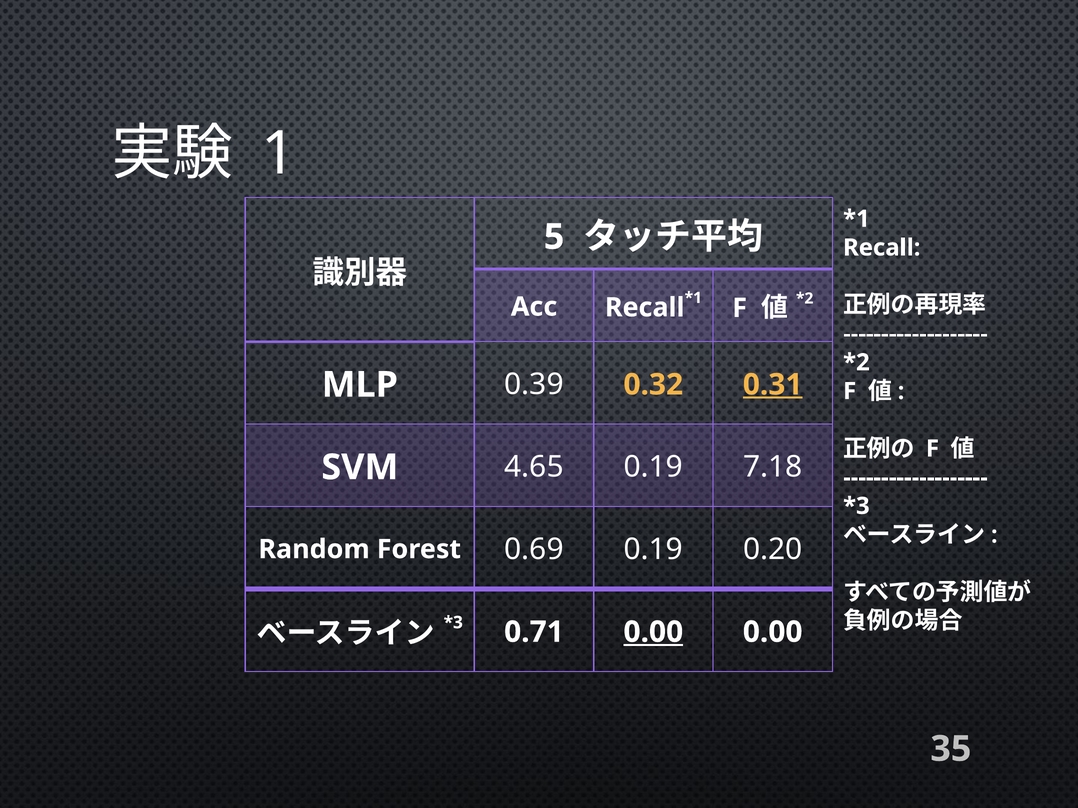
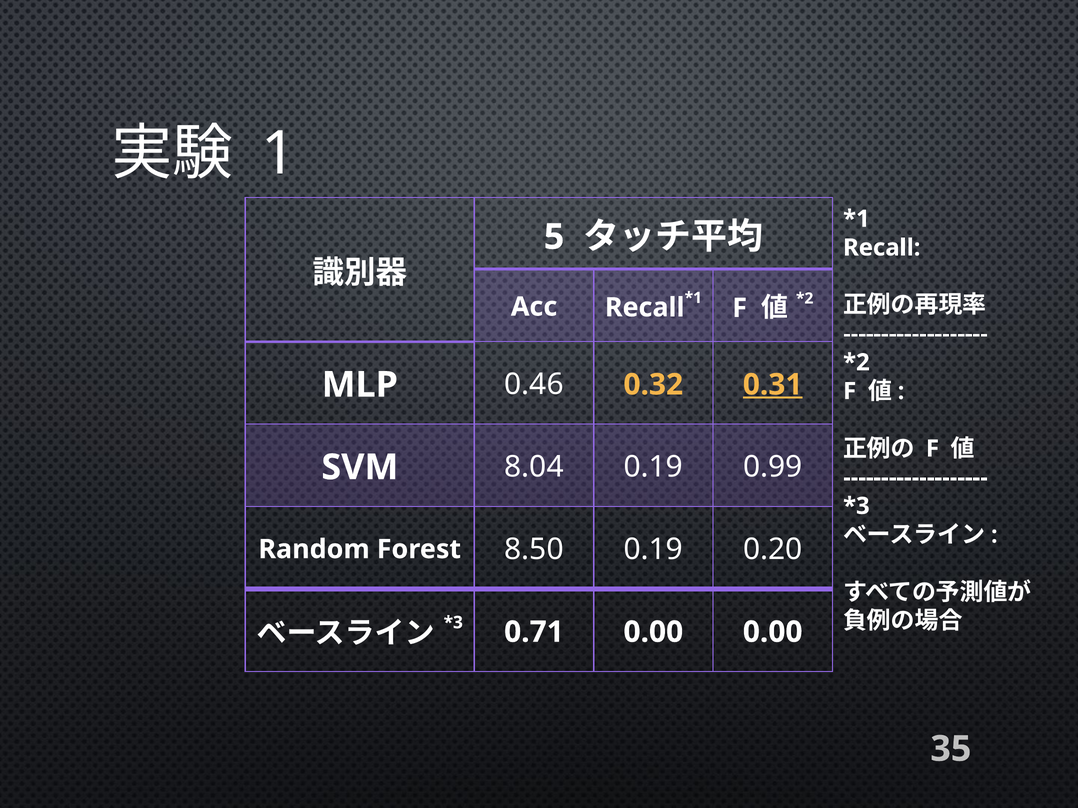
0.39: 0.39 -> 0.46 (534, 385)
4.65: 4.65 -> 8.04 (534, 467)
7.18: 7.18 -> 0.99 (773, 467)
0.69: 0.69 -> 8.50 (534, 550)
0.00 underline: present -> none (653, 632)
